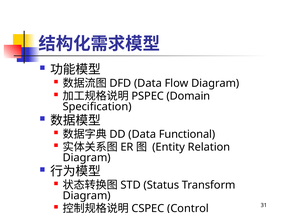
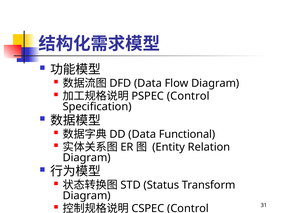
Domain: Domain -> Control (188, 96)
